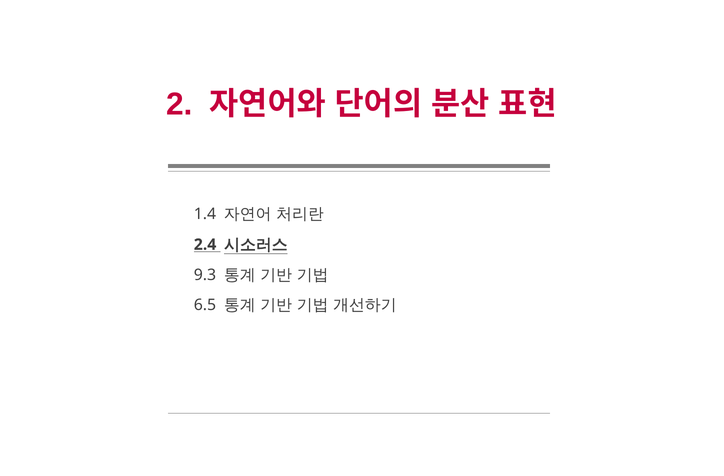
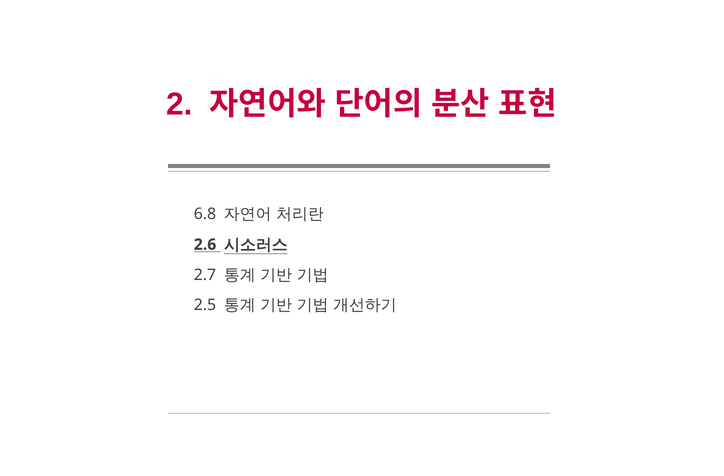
1.4: 1.4 -> 6.8 (205, 214)
2.4: 2.4 -> 2.6 (205, 244)
9.3: 9.3 -> 2.7 (205, 275)
6.5: 6.5 -> 2.5 (205, 305)
